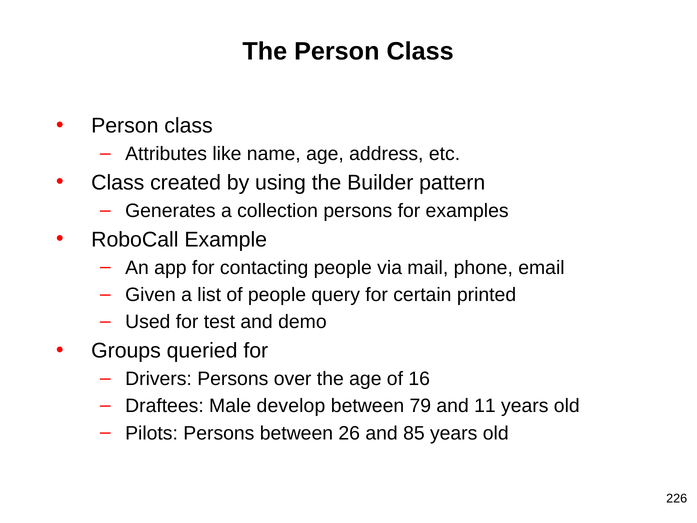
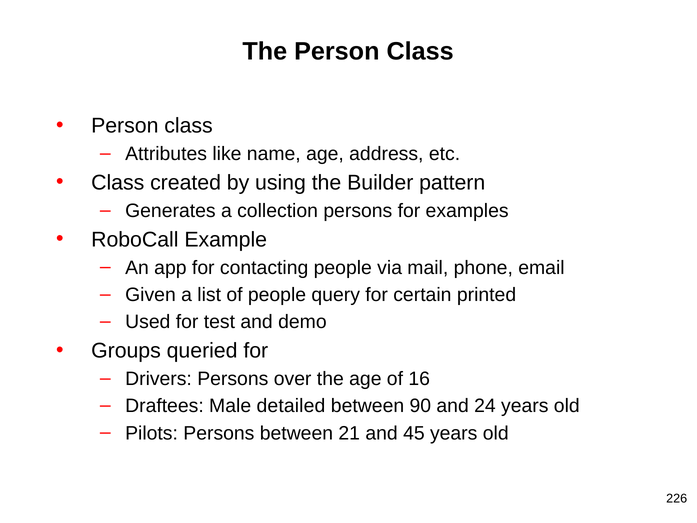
develop: develop -> detailed (291, 406)
79: 79 -> 90 (420, 406)
11: 11 -> 24 (485, 406)
26: 26 -> 21 (349, 433)
85: 85 -> 45 (414, 433)
